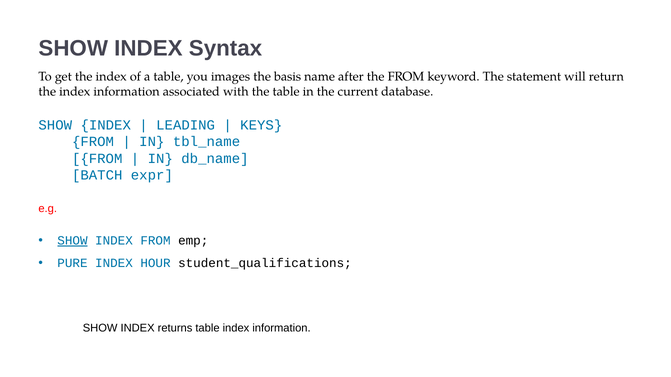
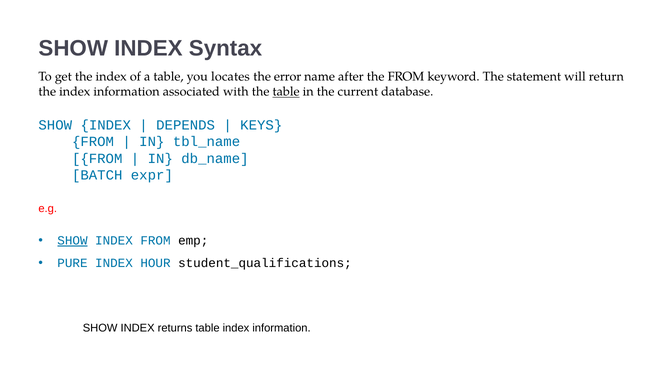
images: images -> locates (230, 77)
basis: basis -> error (288, 77)
table underline: none -> present (286, 92)
LEADING: LEADING -> DEPENDS (186, 125)
